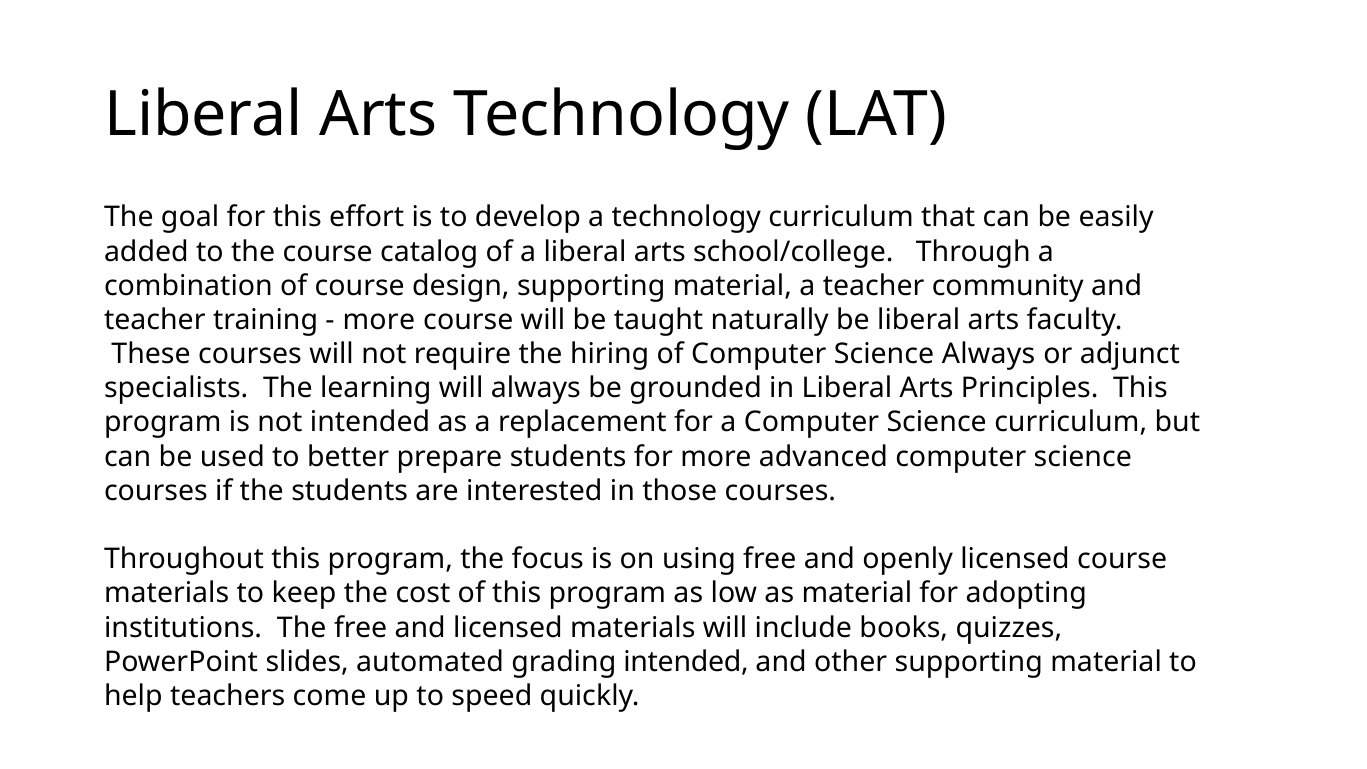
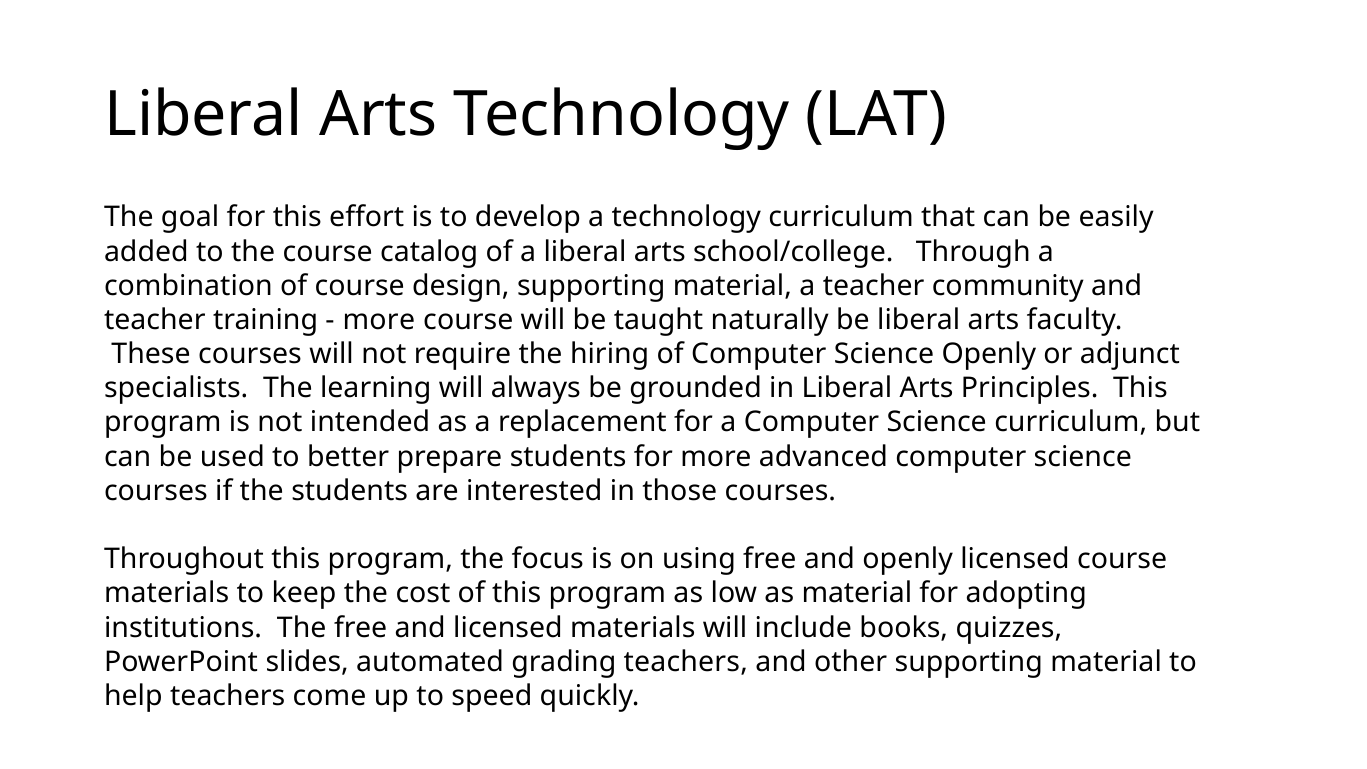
Science Always: Always -> Openly (989, 354)
grading intended: intended -> teachers (686, 662)
